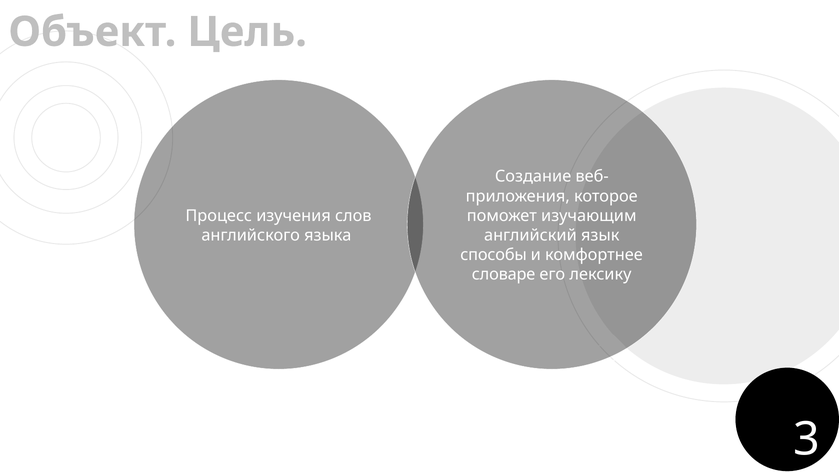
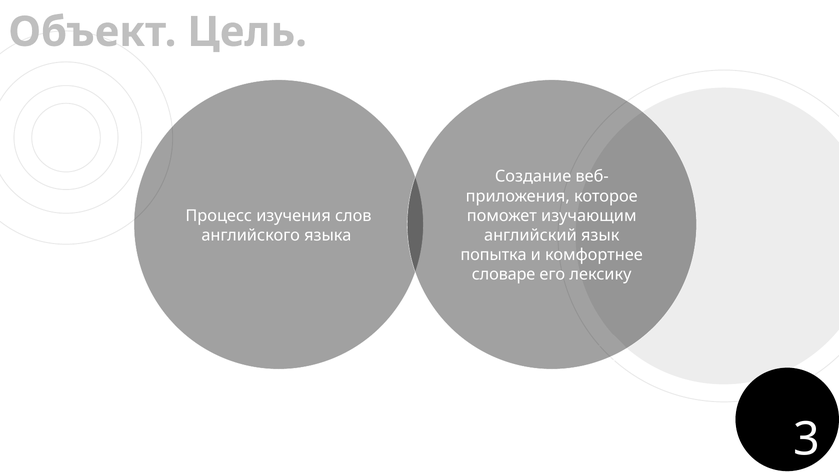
способы: способы -> попытка (494, 255)
